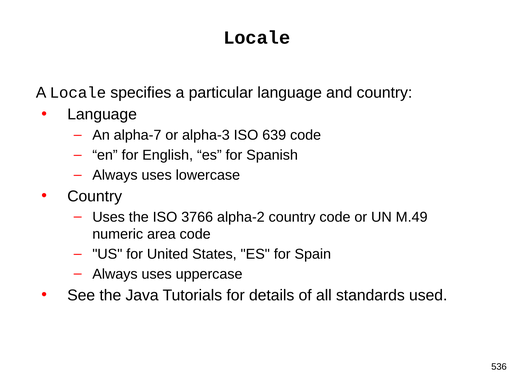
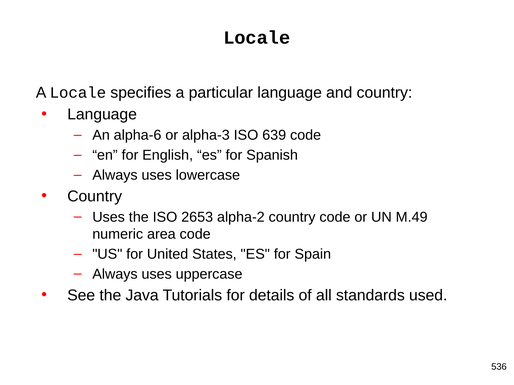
alpha-7: alpha-7 -> alpha-6 (138, 135)
3766: 3766 -> 2653 (197, 217)
